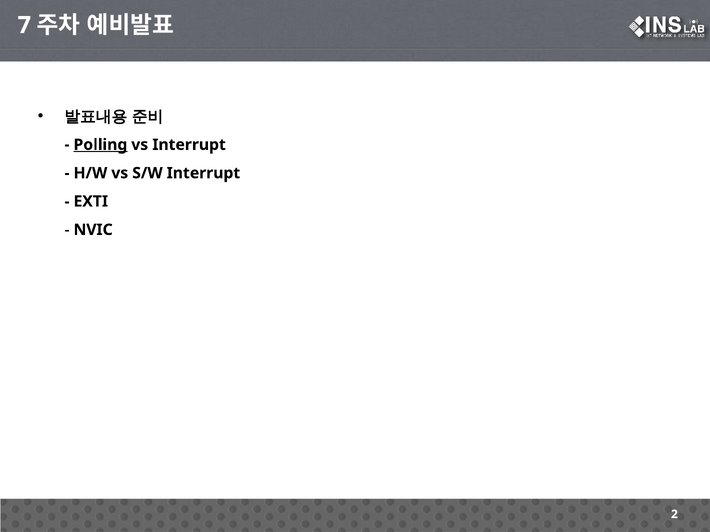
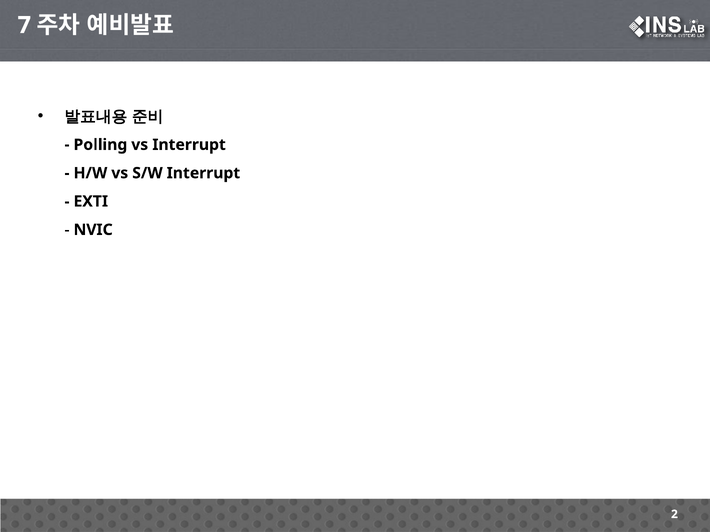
Polling underline: present -> none (100, 145)
